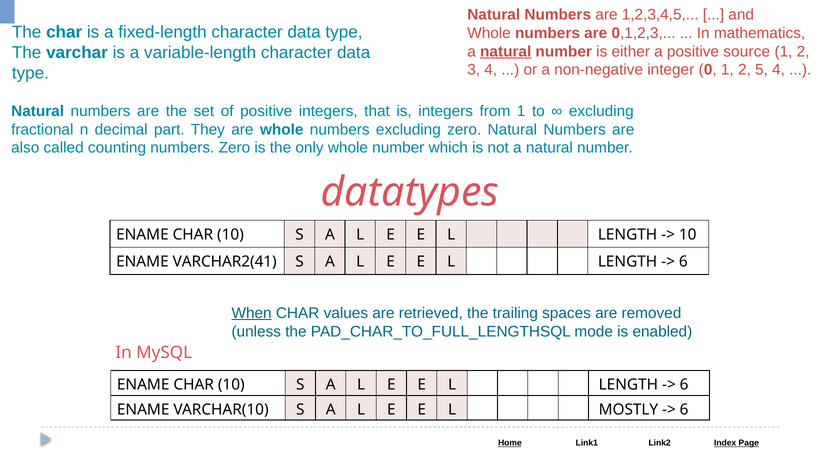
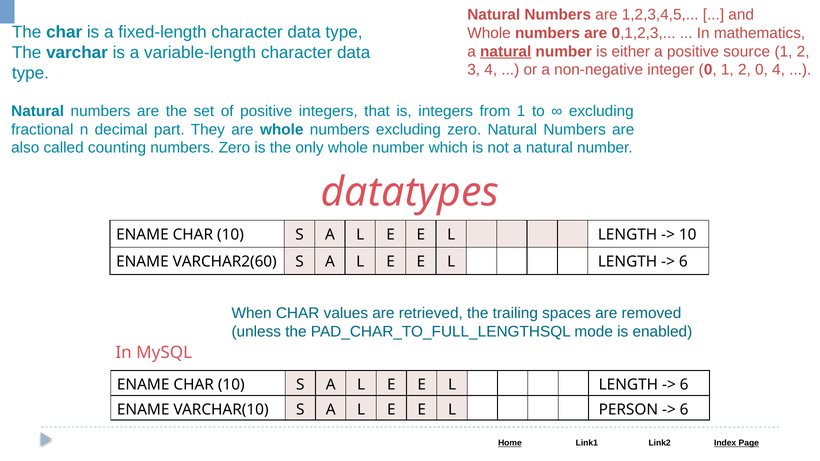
2 5: 5 -> 0 (761, 70)
VARCHAR2(41: VARCHAR2(41 -> VARCHAR2(60 (225, 262)
When underline: present -> none (252, 313)
MOSTLY: MOSTLY -> PERSON (628, 410)
